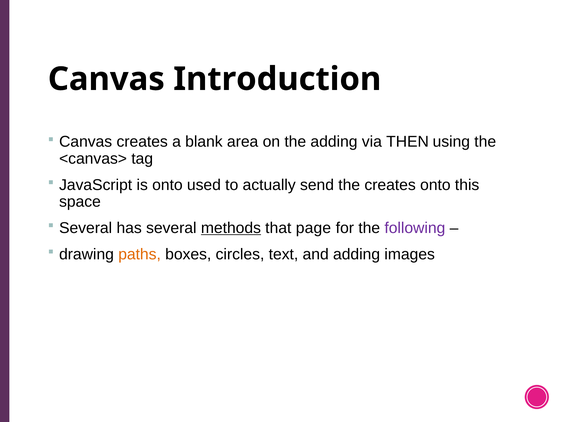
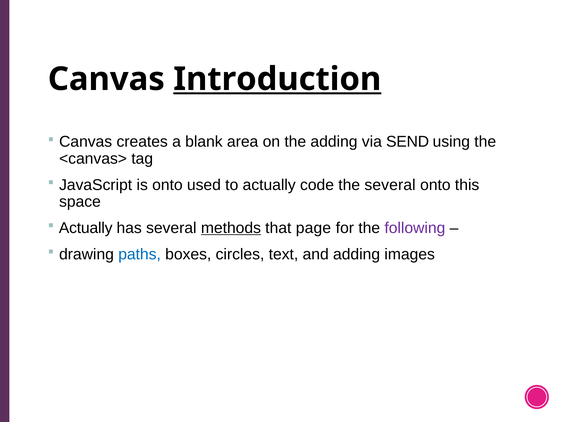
Introduction underline: none -> present (277, 79)
THEN: THEN -> SEND (408, 142)
send: send -> code (317, 185)
the creates: creates -> several (390, 185)
Several: Several -> Actually (86, 228)
paths colour: orange -> blue (140, 254)
